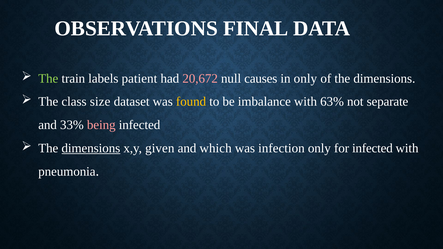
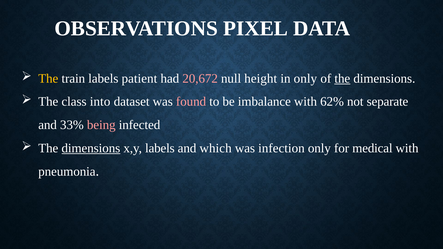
FINAL: FINAL -> PIXEL (256, 29)
The colour: light green -> yellow (48, 79)
causes: causes -> height (261, 79)
the underline: none -> present (342, 79)
size: size -> into (100, 102)
found colour: yellow -> pink (191, 102)
63%: 63% -> 62% (332, 102)
x,y given: given -> labels (160, 148)
for infected: infected -> medical (372, 148)
